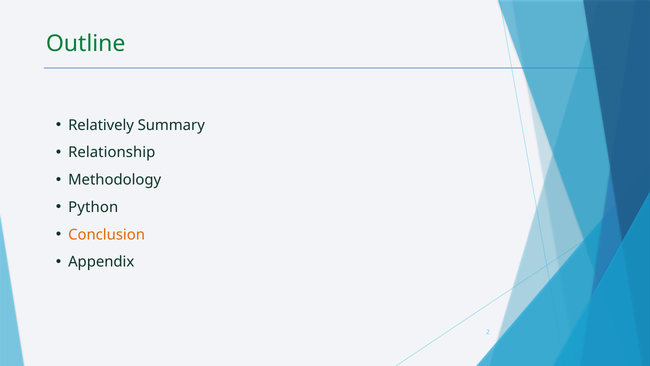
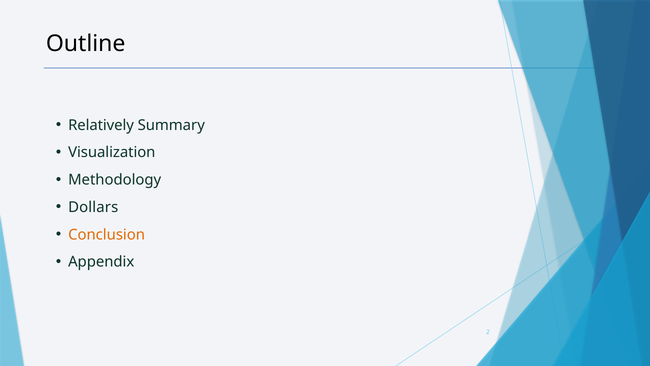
Outline colour: green -> black (86, 43)
Relationship: Relationship -> Visualization (112, 152)
Python: Python -> Dollars (93, 207)
